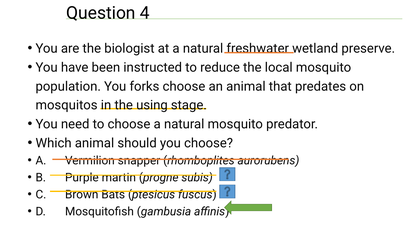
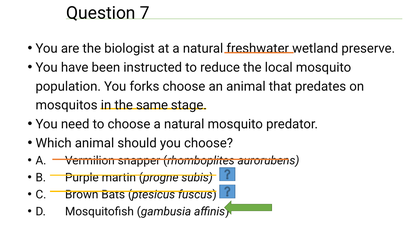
4: 4 -> 7 (145, 13)
using: using -> same (152, 105)
